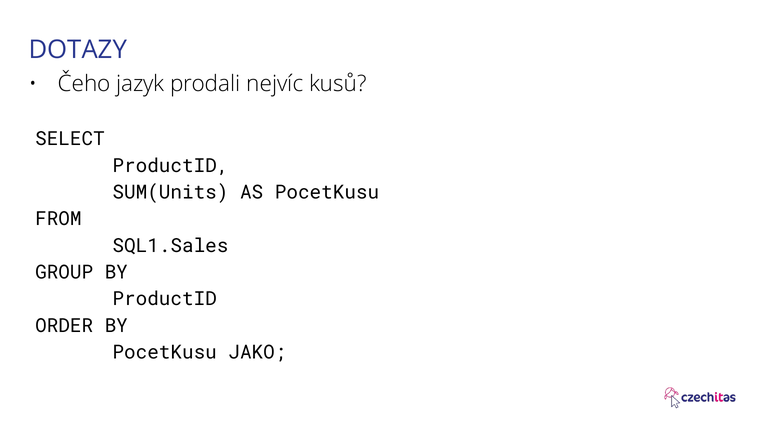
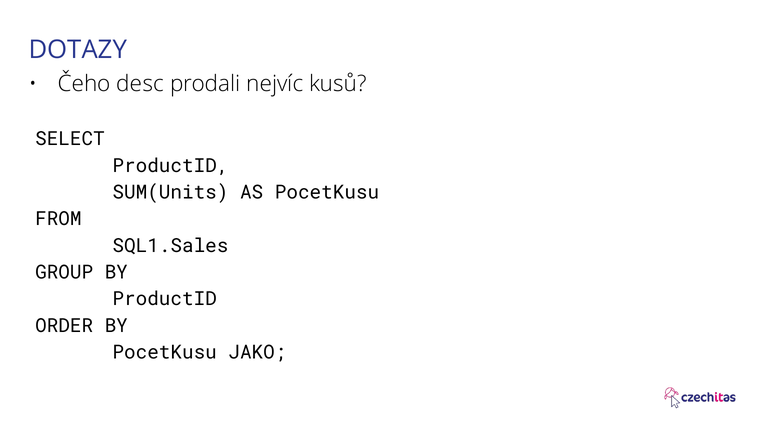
jazyk: jazyk -> desc (140, 84)
